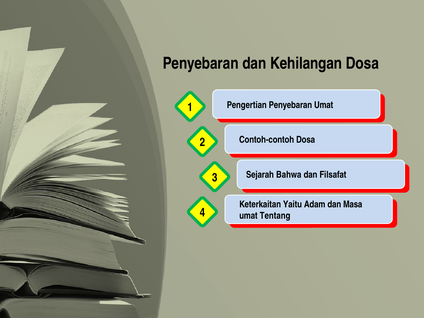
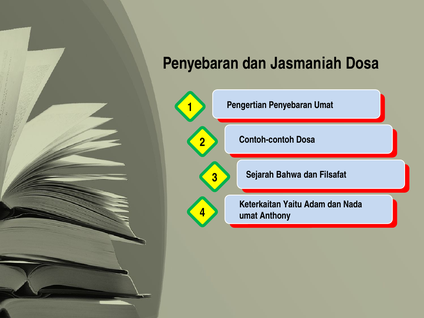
Kehilangan: Kehilangan -> Jasmaniah (306, 63)
Masa: Masa -> Nada (353, 204)
Tentang: Tentang -> Anthony (275, 216)
